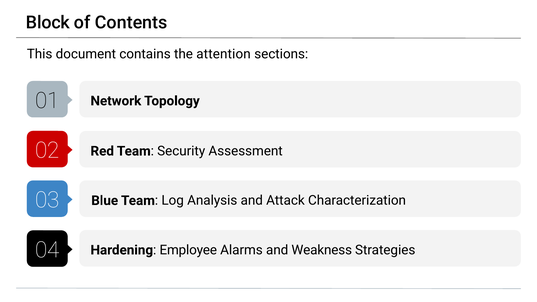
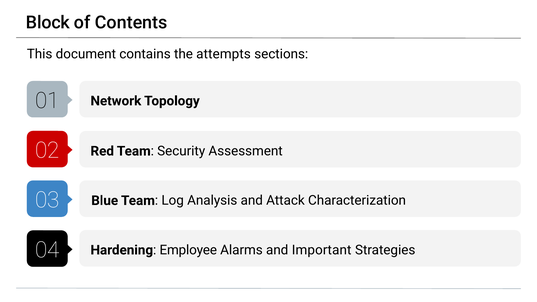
attention: attention -> attempts (224, 54)
Weakness: Weakness -> Important (322, 250)
